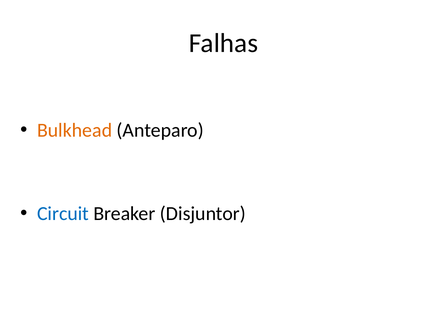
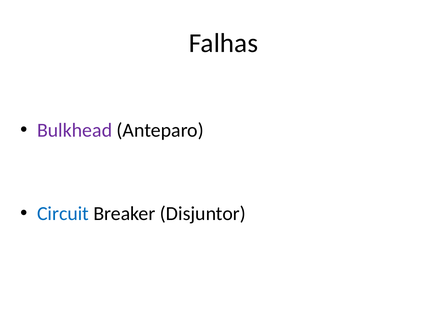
Bulkhead colour: orange -> purple (75, 130)
